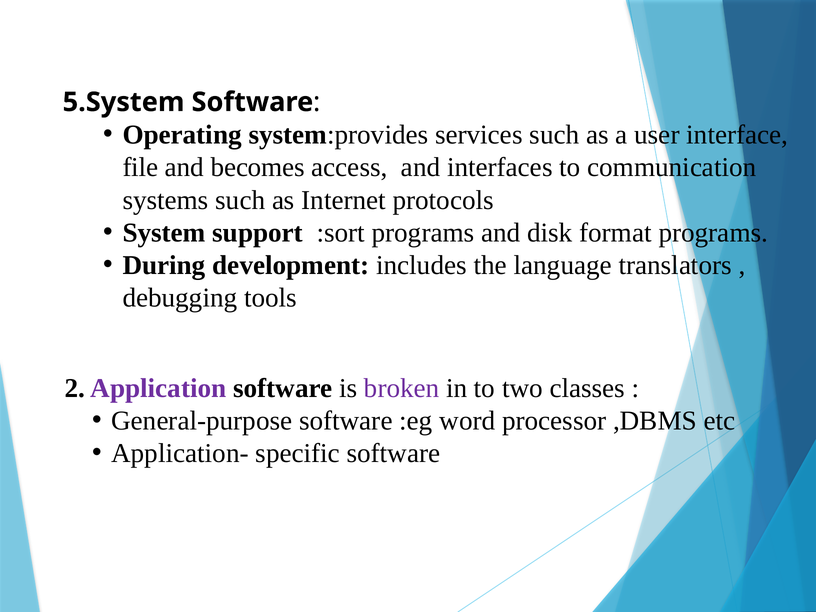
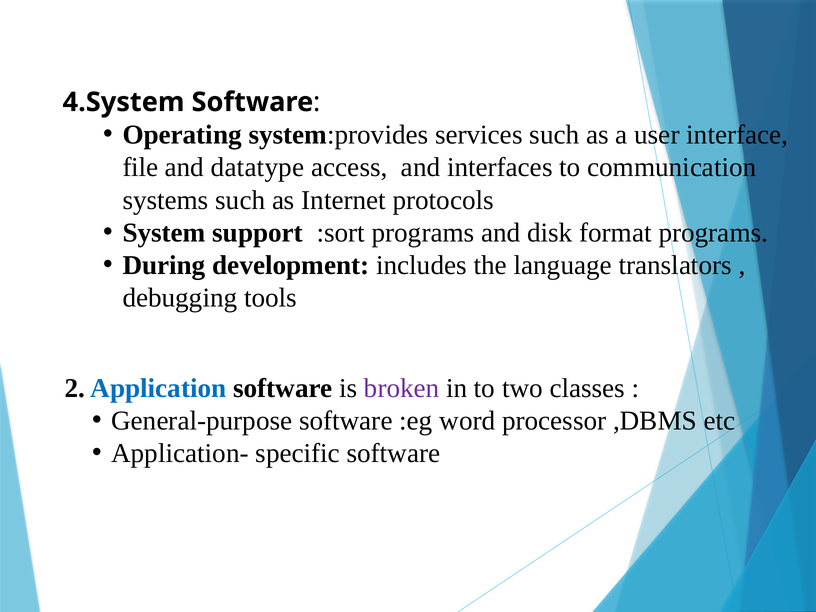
5.System: 5.System -> 4.System (124, 102)
becomes: becomes -> datatype (258, 167)
Application colour: purple -> blue (158, 388)
